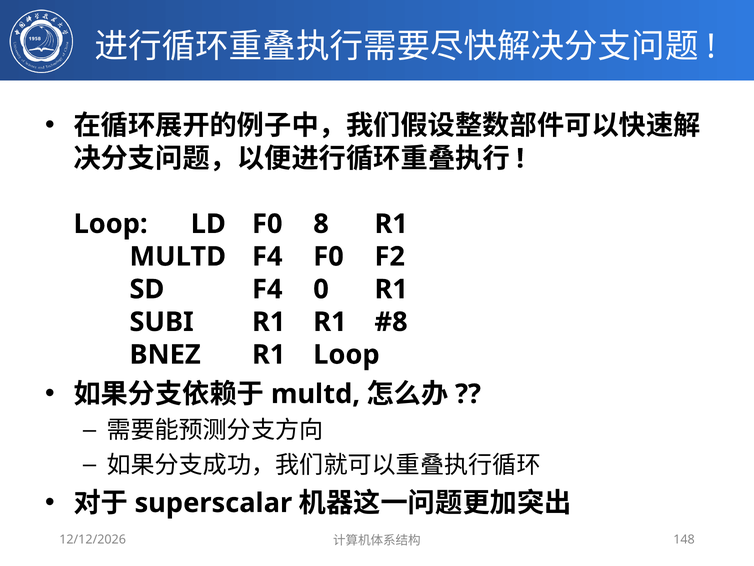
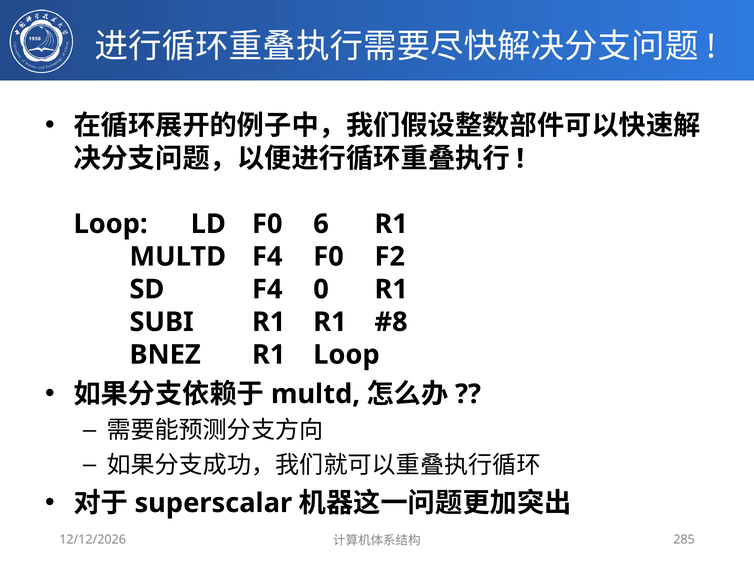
8: 8 -> 6 (321, 224)
148: 148 -> 285 (684, 539)
